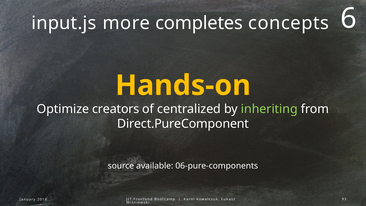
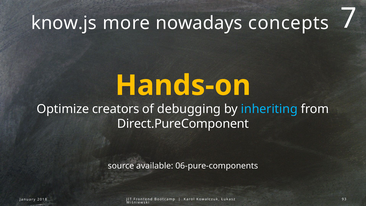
input.js: input.js -> know.js (64, 23)
completes: completes -> nowadays (199, 23)
6: 6 -> 7 (349, 18)
centralized: centralized -> debugging (189, 109)
inheriting colour: light green -> light blue (269, 109)
